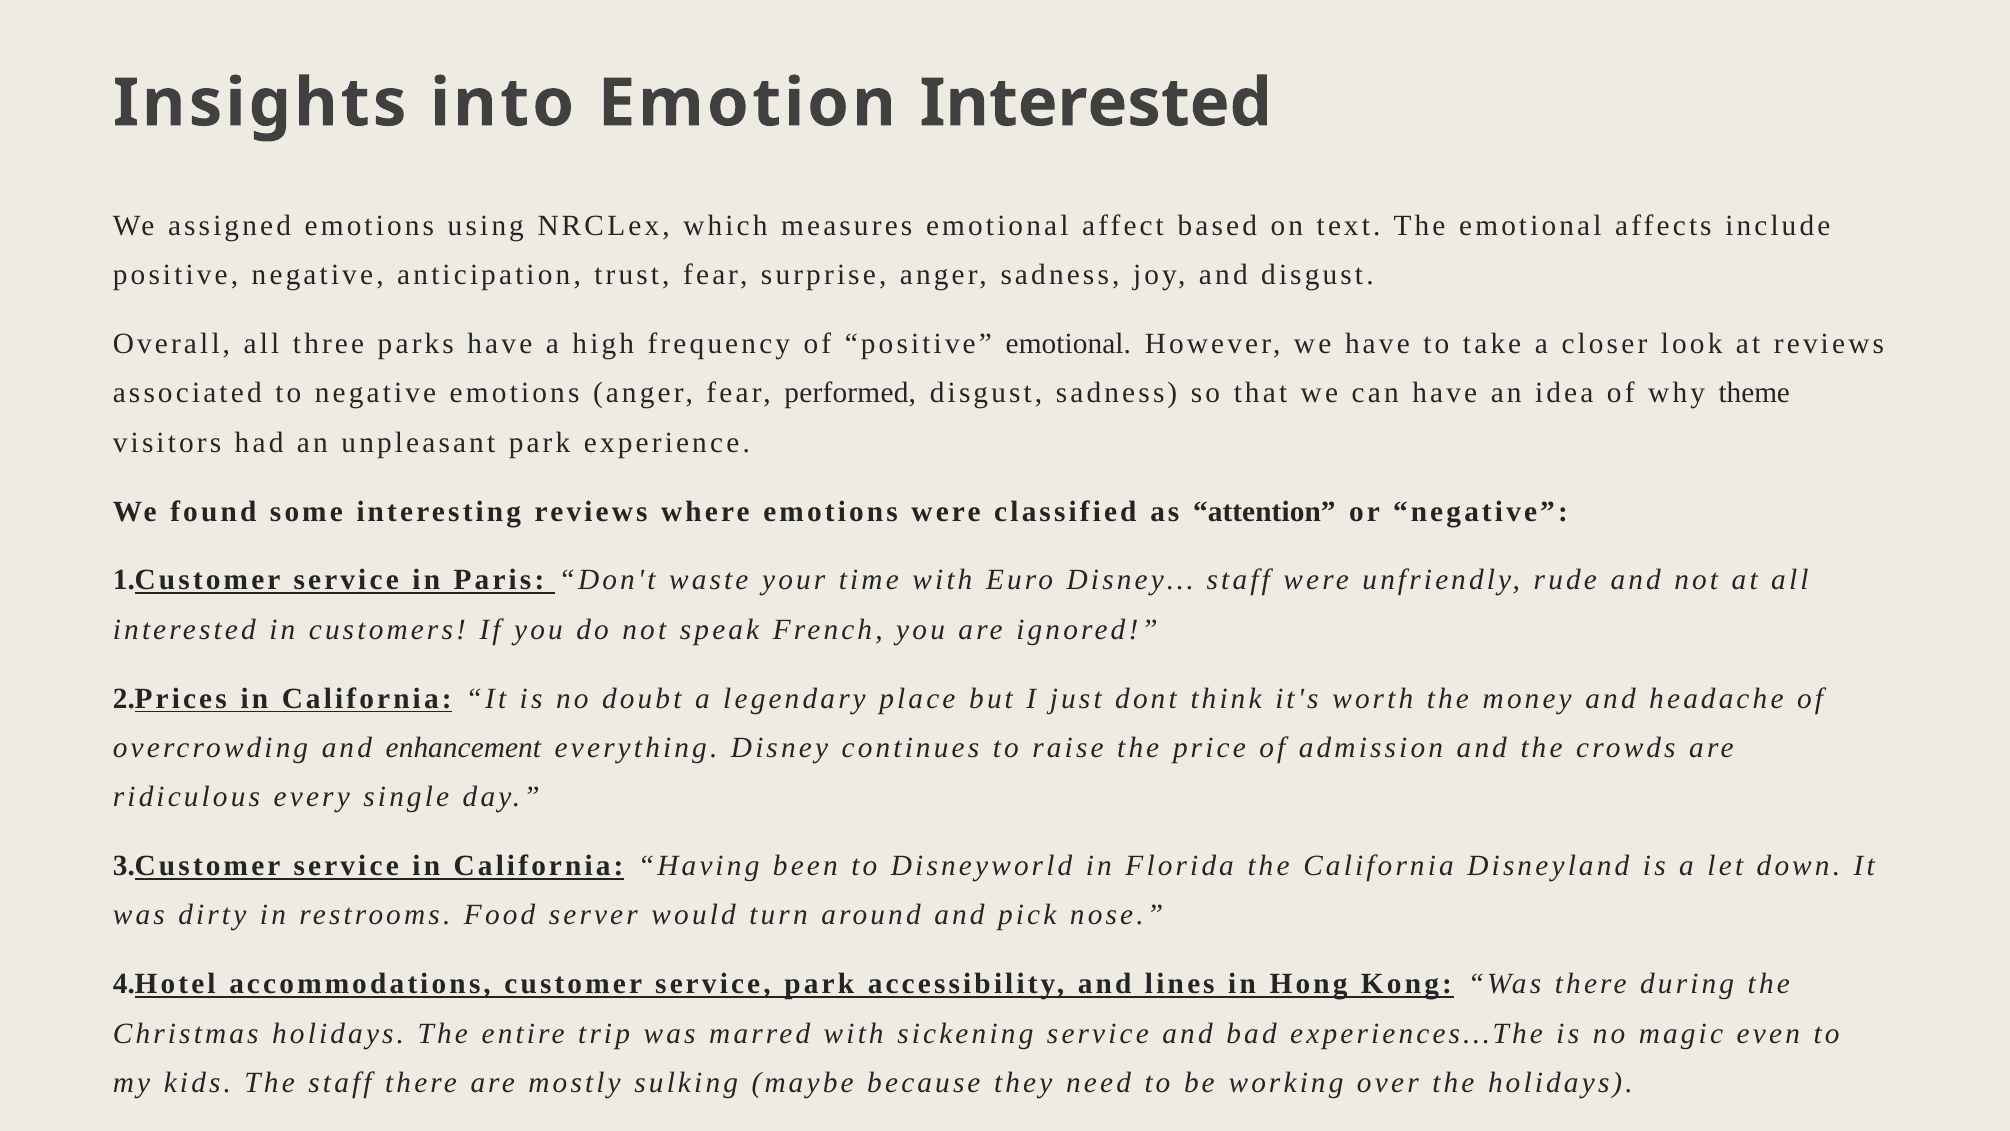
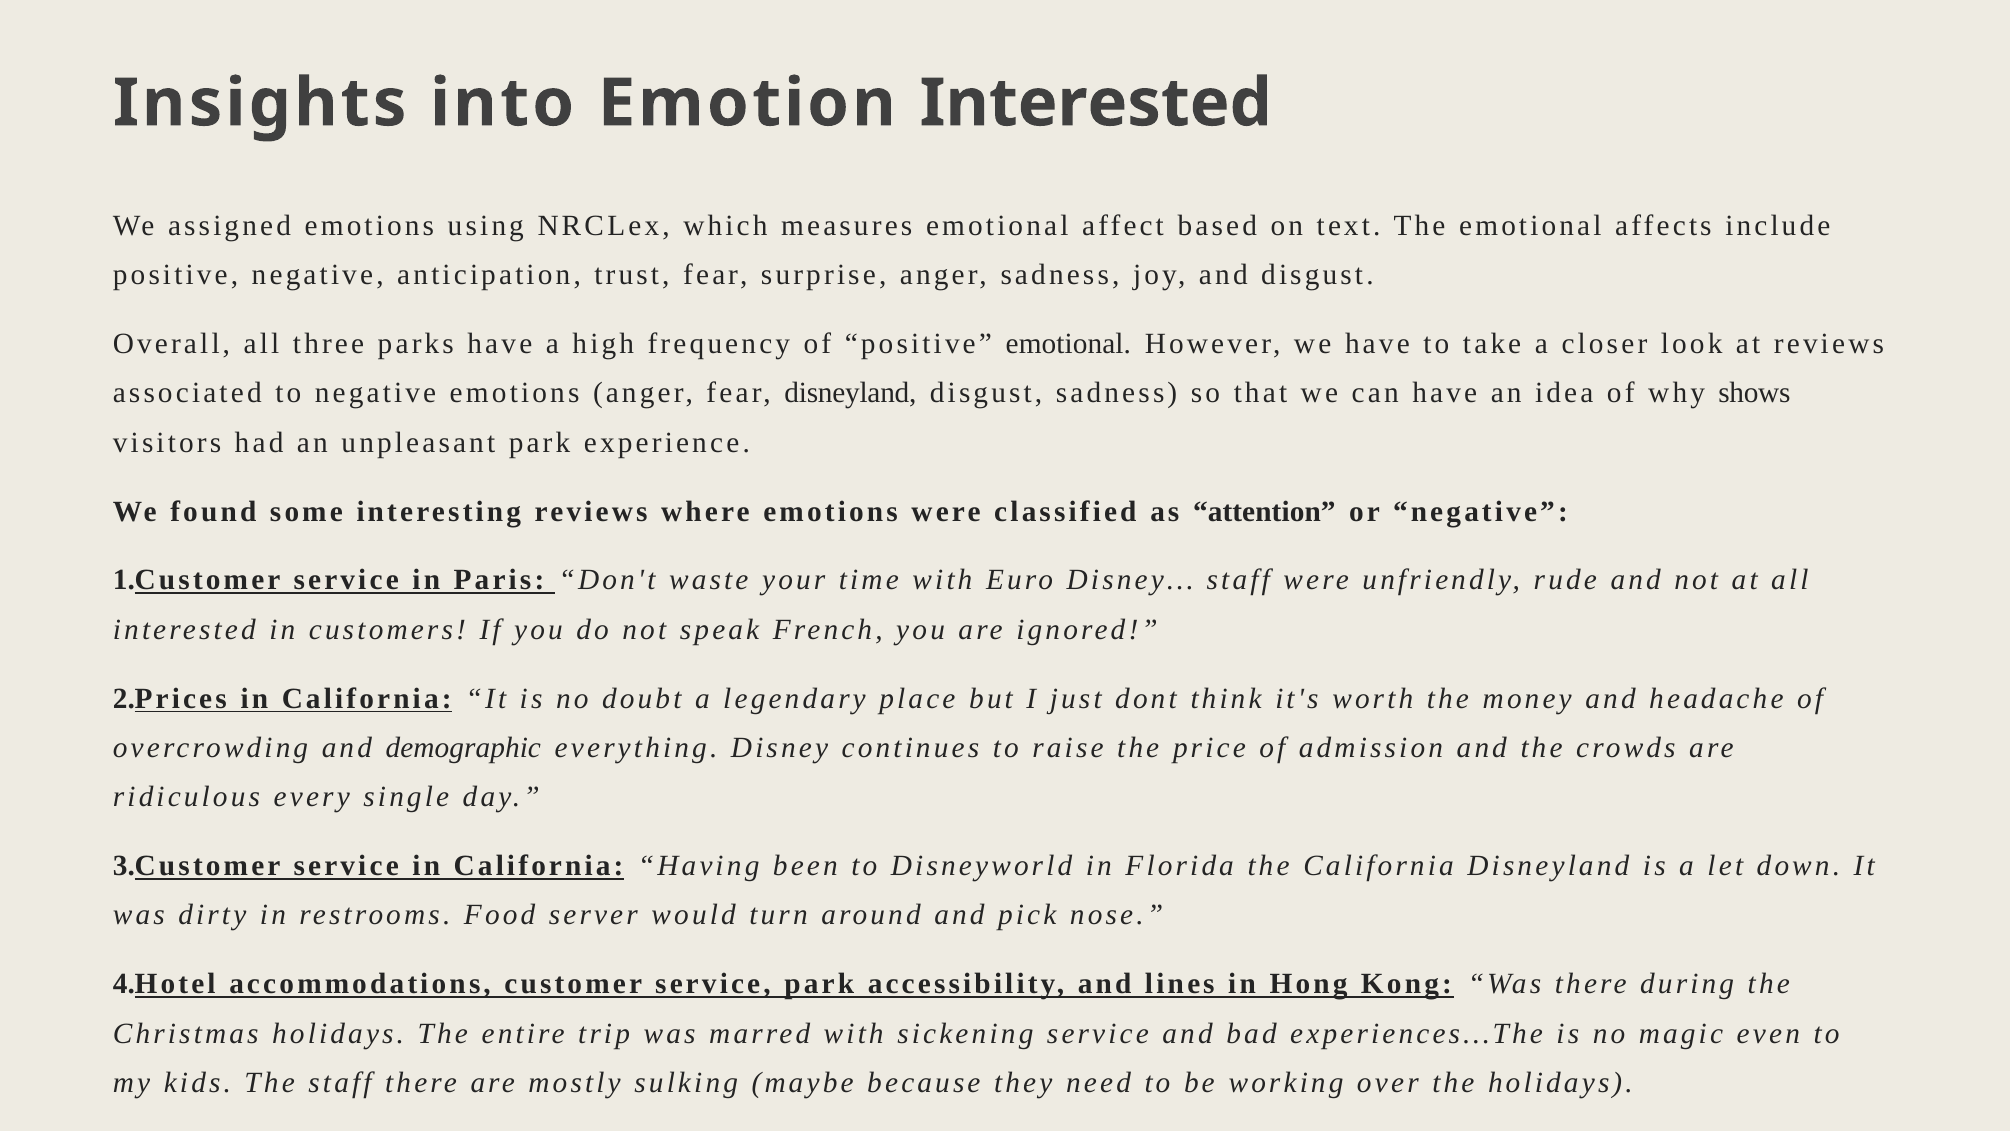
fear performed: performed -> disneyland (850, 393)
theme: theme -> shows (1754, 393)
enhancement: enhancement -> demographic (463, 747)
